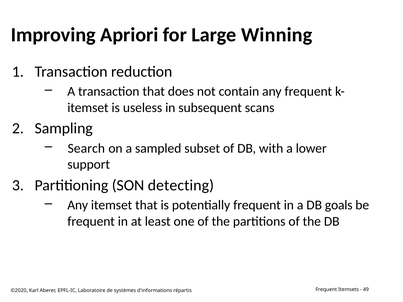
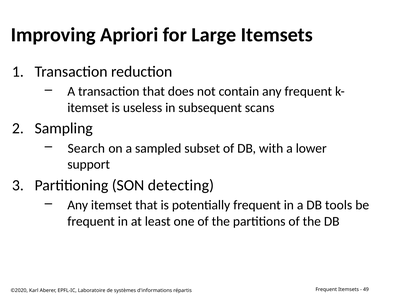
Large Winning: Winning -> Itemsets (277, 35)
goals: goals -> tools (339, 205)
